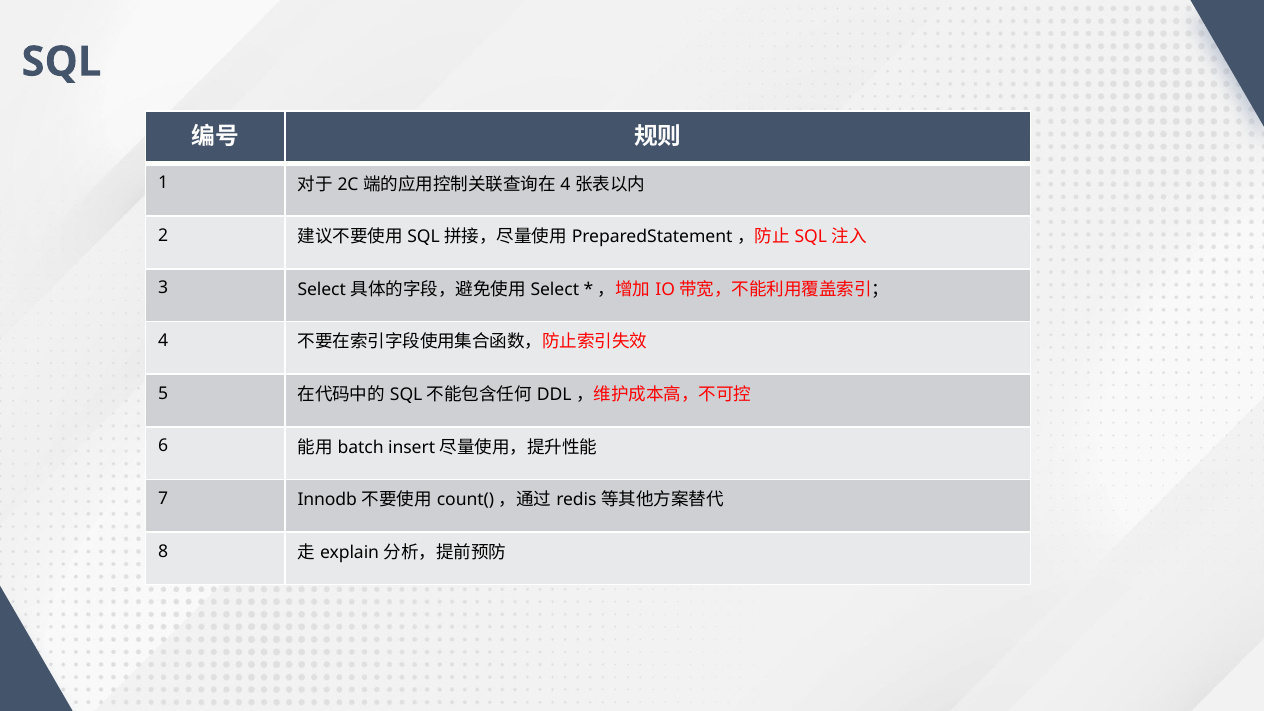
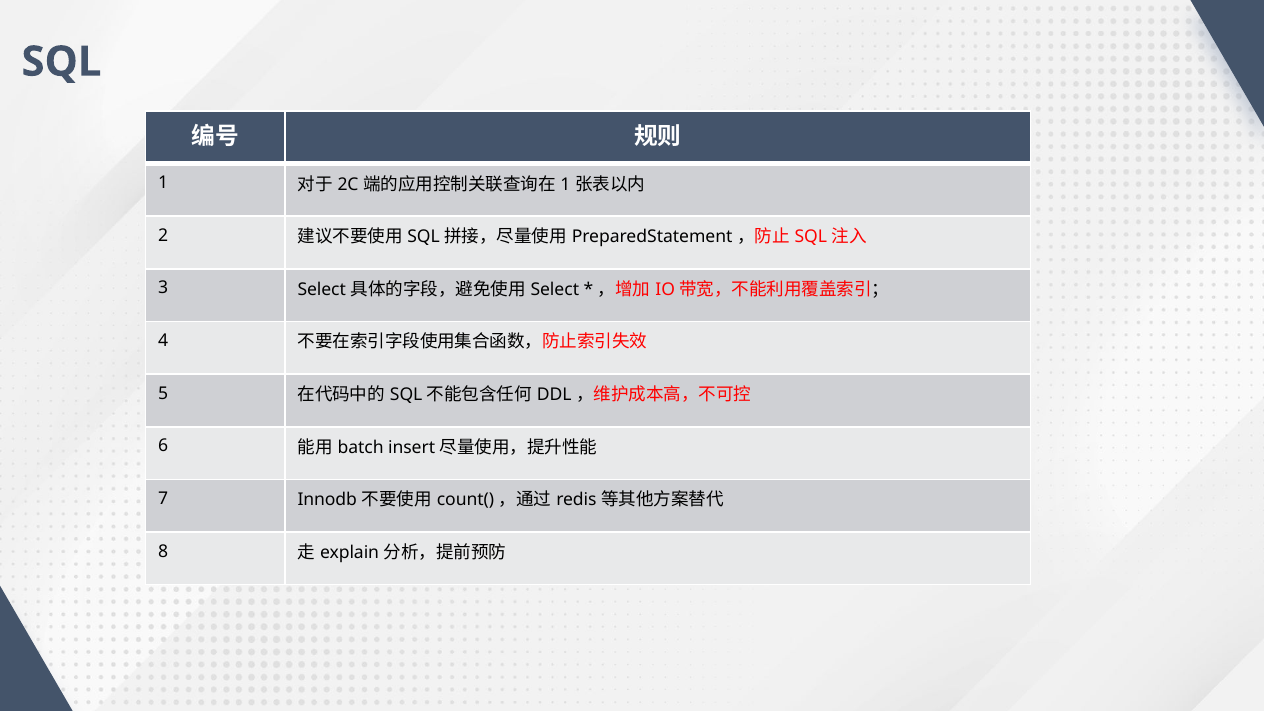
4: 4 -> 1 (566, 184)
